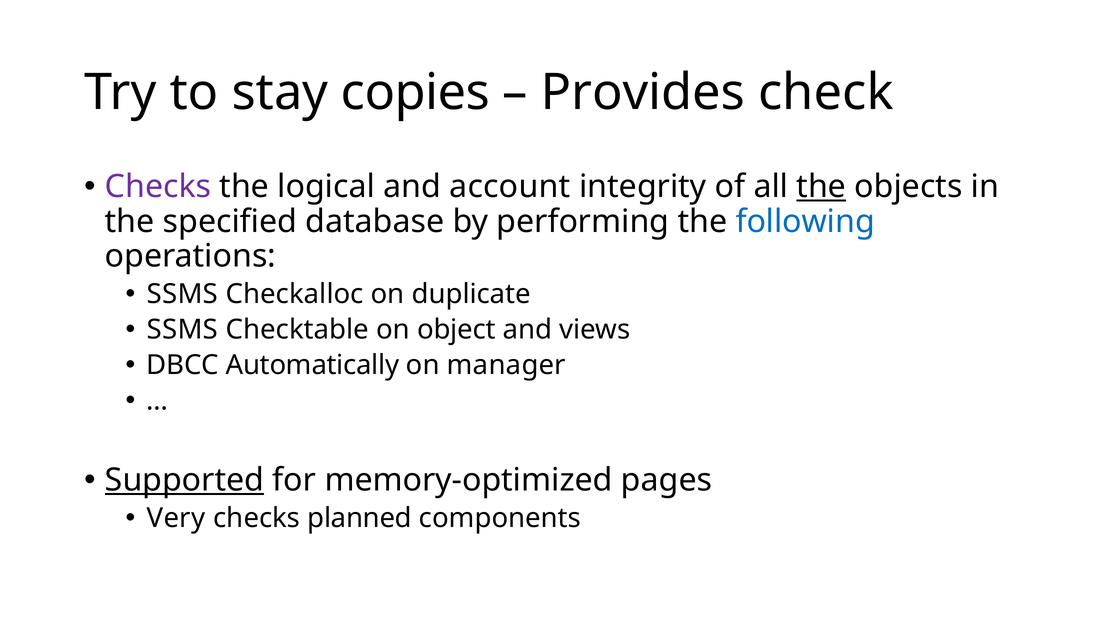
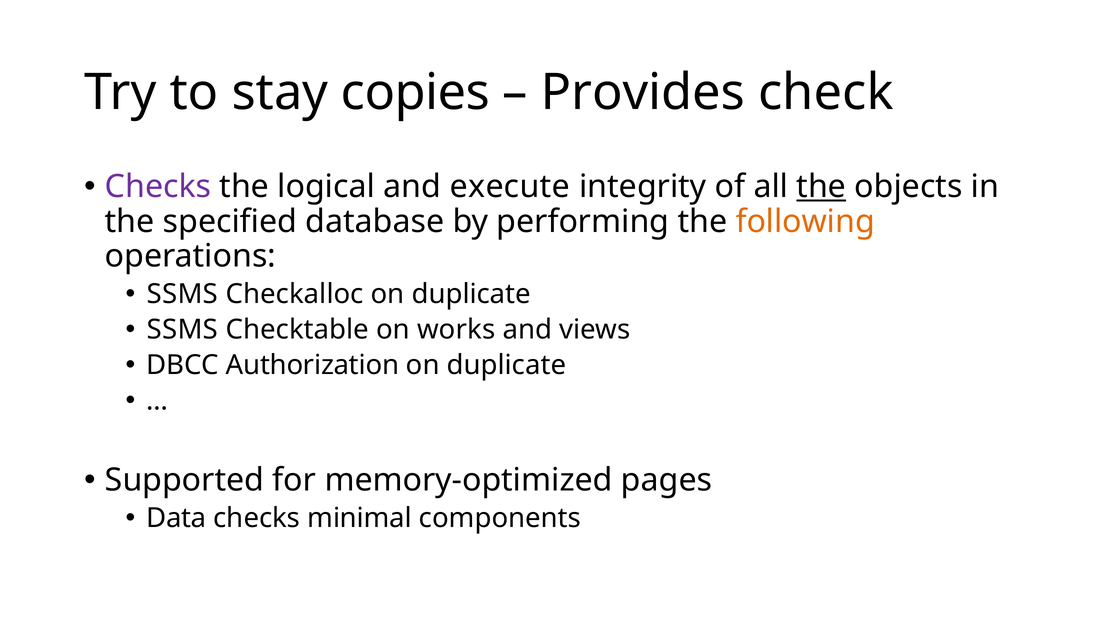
account: account -> execute (510, 187)
following colour: blue -> orange (805, 221)
object: object -> works (456, 330)
Automatically: Automatically -> Authorization (312, 365)
manager: manager -> duplicate (507, 365)
Supported underline: present -> none (185, 480)
Very: Very -> Data (176, 518)
planned: planned -> minimal (360, 518)
